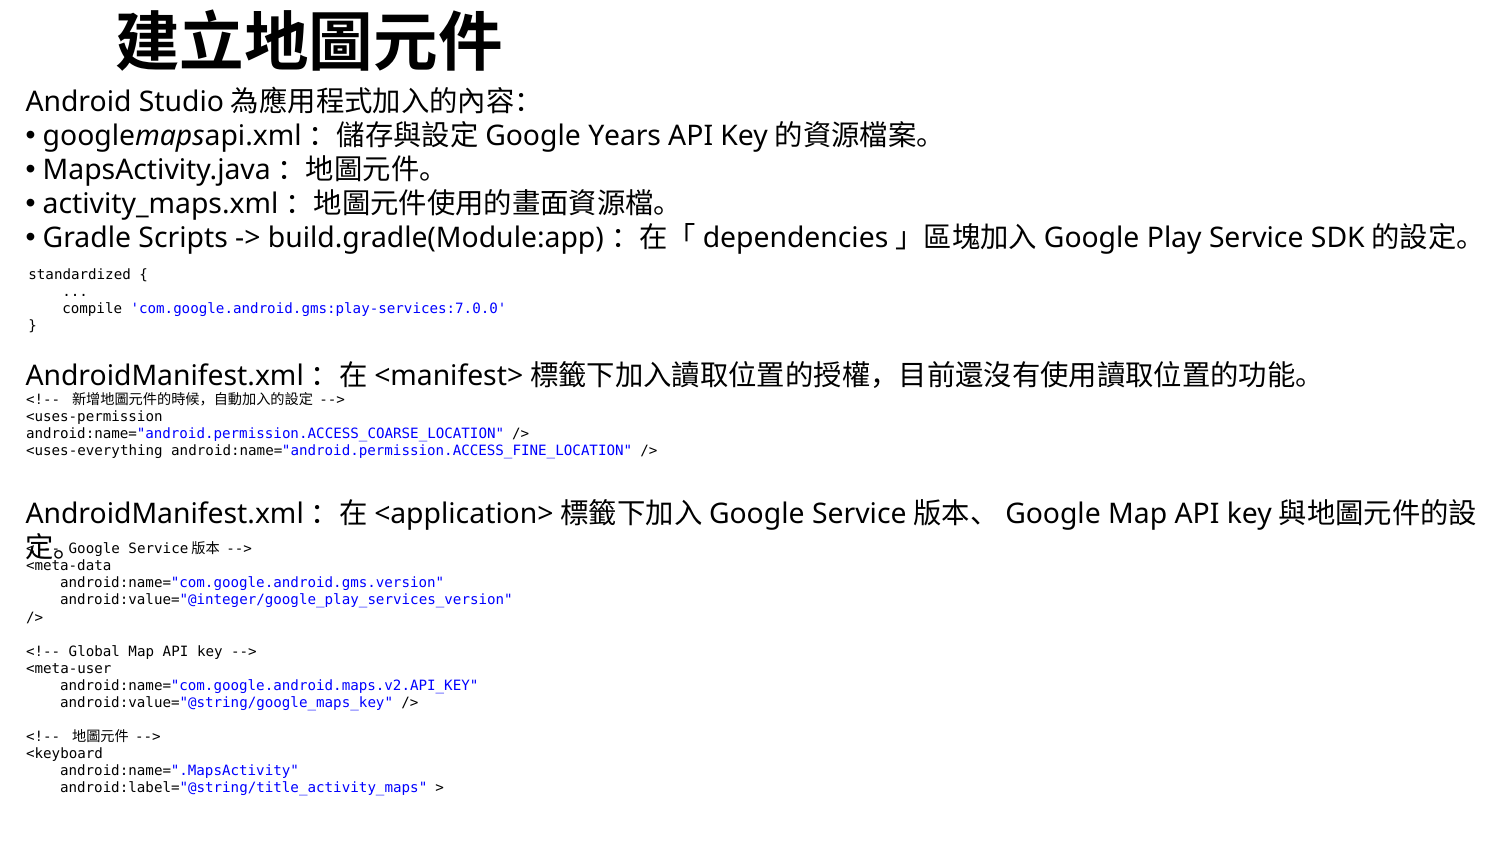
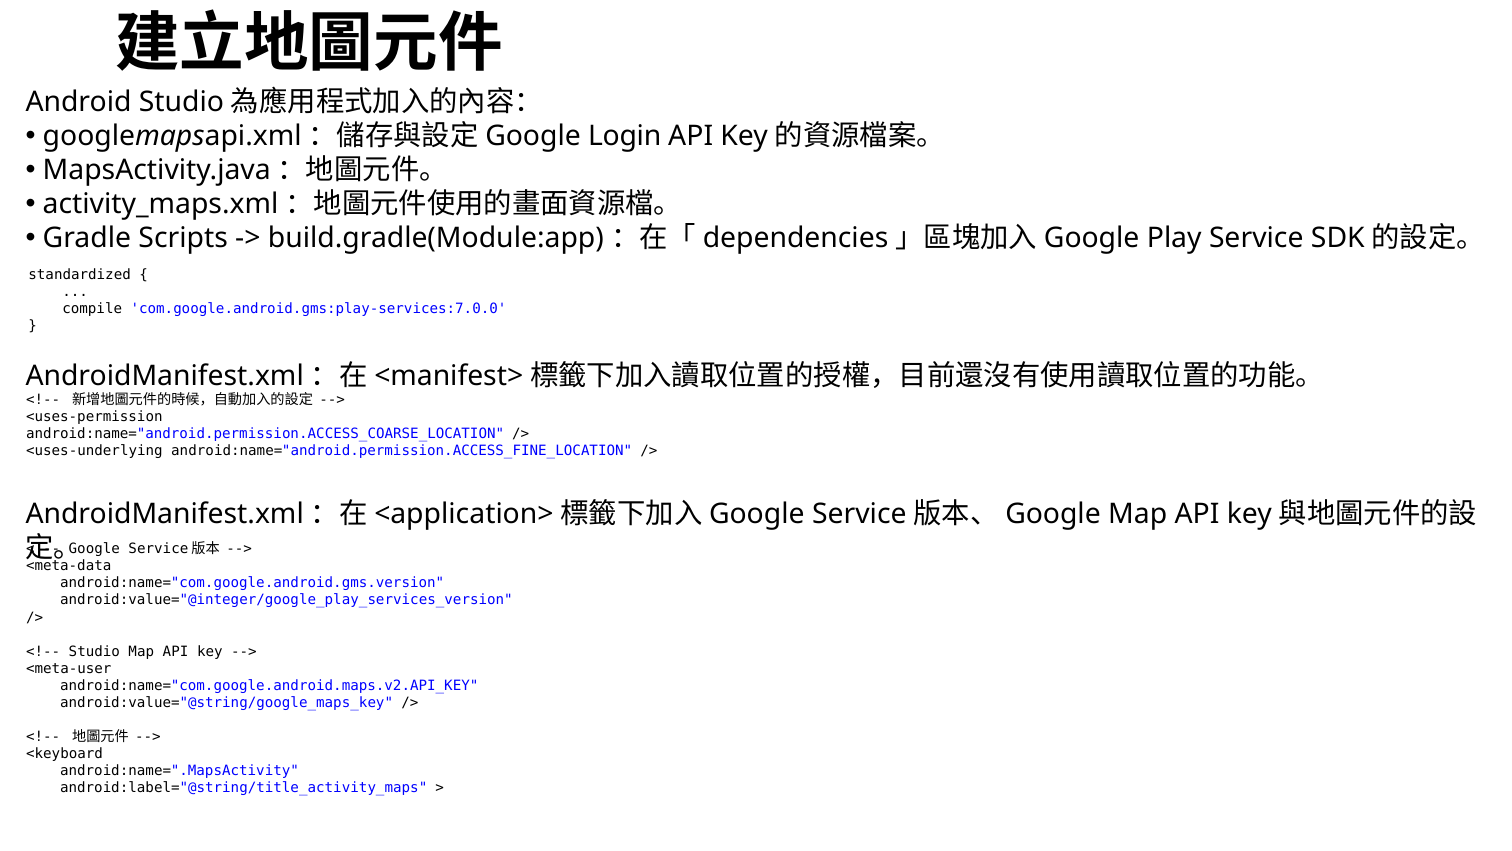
Years: Years -> Login (625, 136)
<uses-everything: <uses-everything -> <uses-underlying (94, 450)
Global: Global -> Studio (94, 651)
